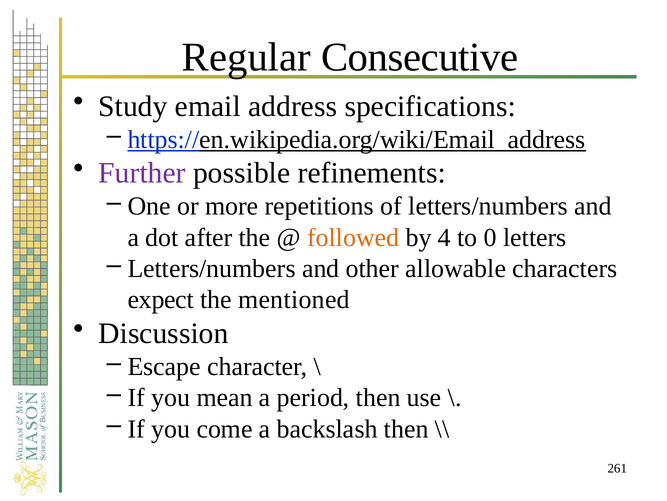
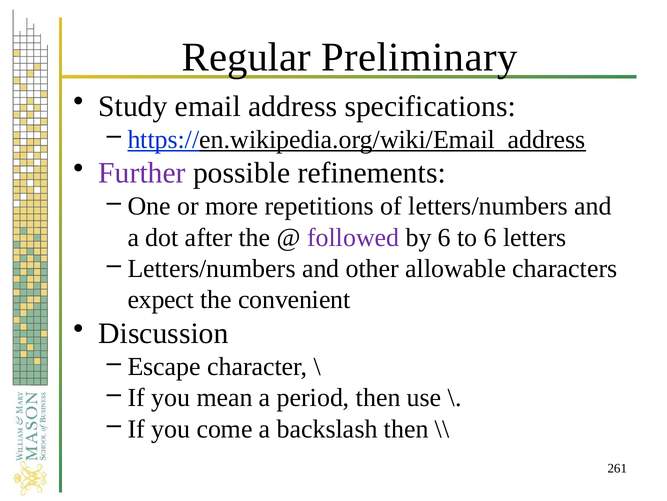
Consecutive: Consecutive -> Preliminary (419, 57)
followed colour: orange -> purple (353, 237)
by 4: 4 -> 6 (444, 237)
to 0: 0 -> 6 (490, 237)
mentioned: mentioned -> convenient (294, 299)
